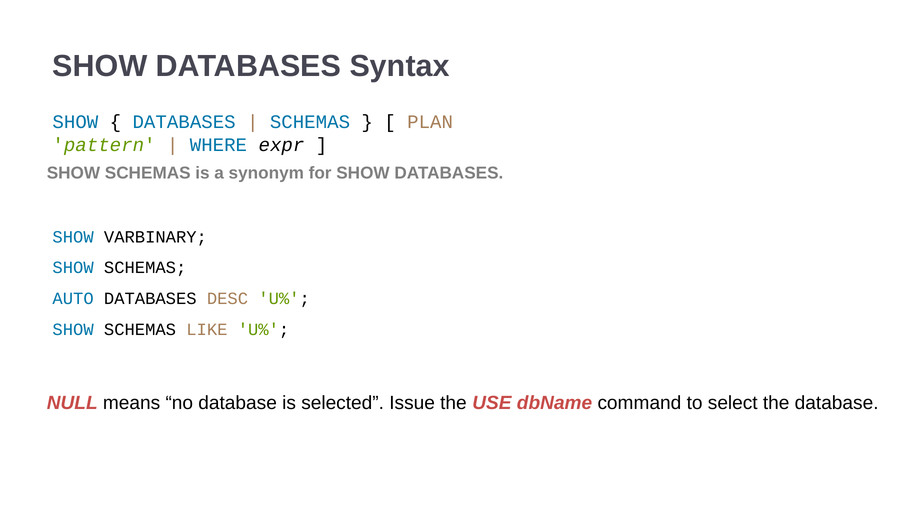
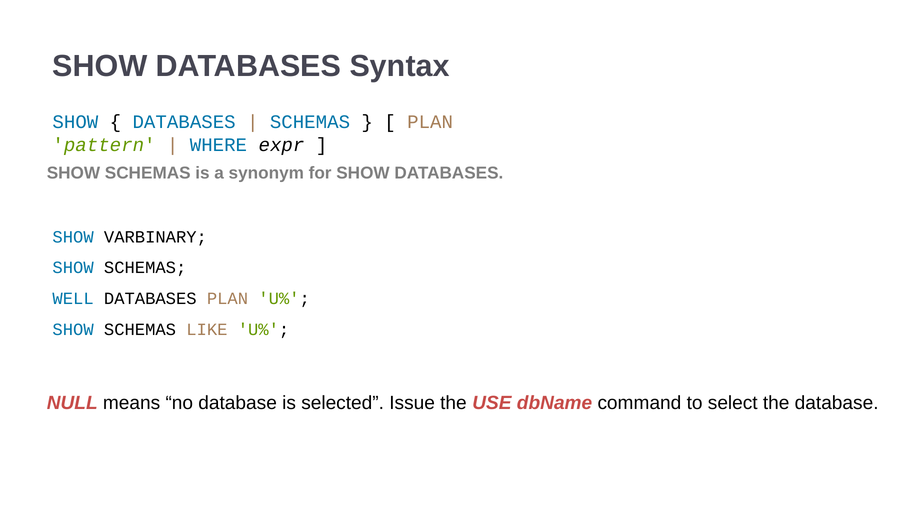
AUTO: AUTO -> WELL (73, 299)
DATABASES DESC: DESC -> PLAN (227, 299)
